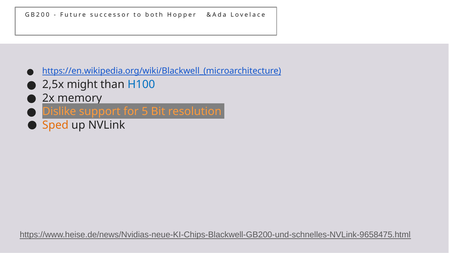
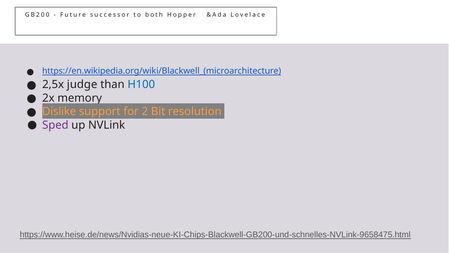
might: might -> judge (82, 84)
5: 5 -> 2 (145, 111)
Sped colour: orange -> purple (55, 125)
